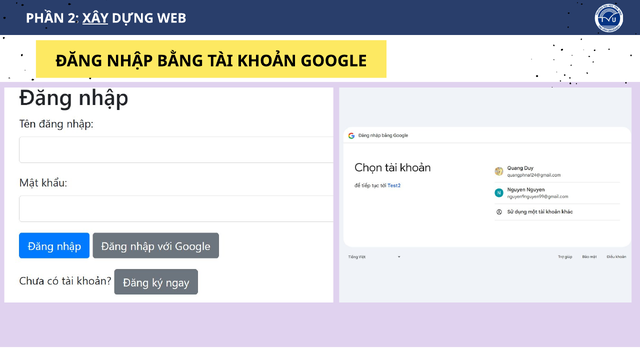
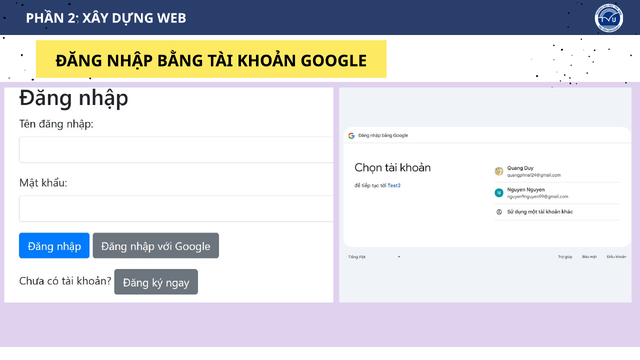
XÂY underline: present -> none (95, 18)
